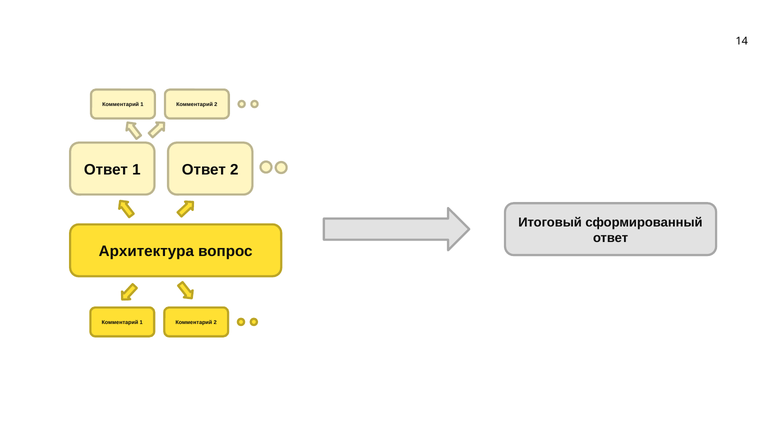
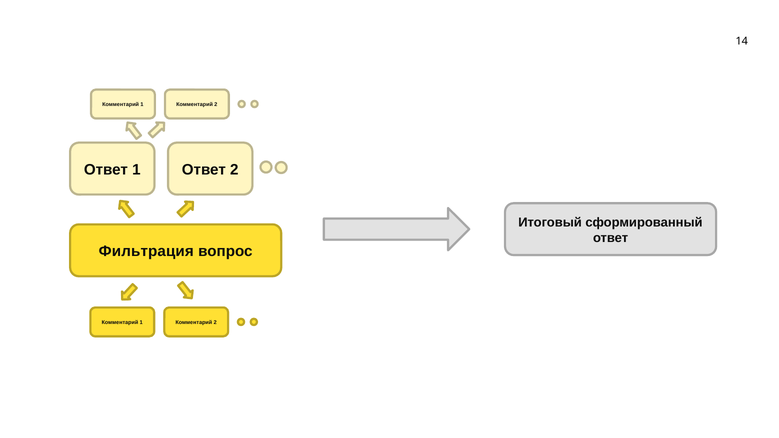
Архитектура: Архитектура -> Фильтрация (146, 251)
